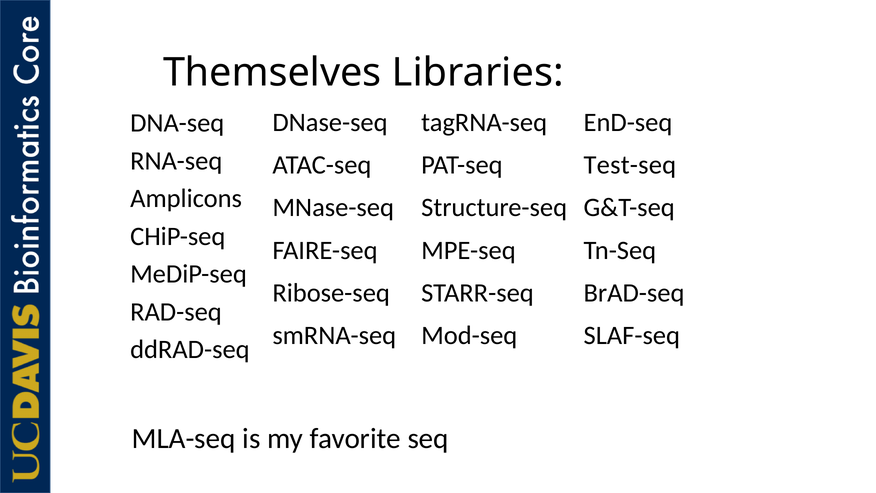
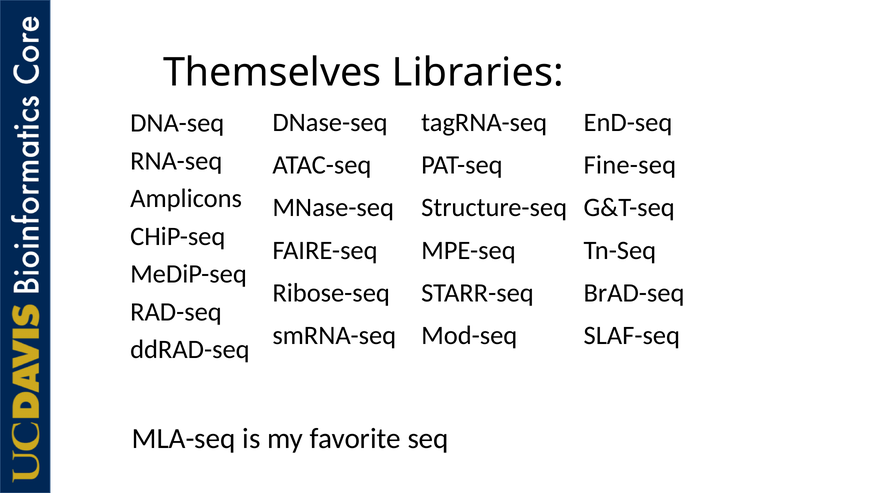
Test-seq: Test-seq -> Fine-seq (630, 165)
